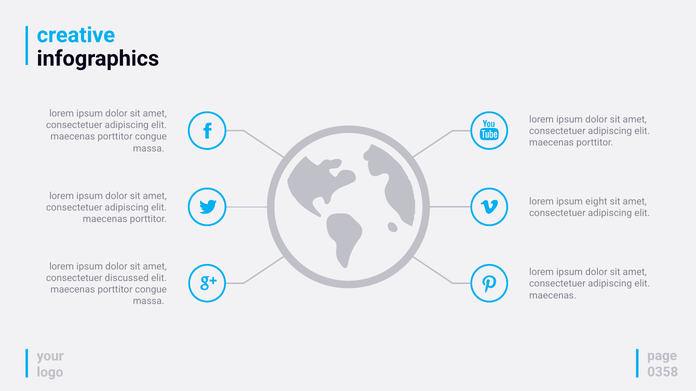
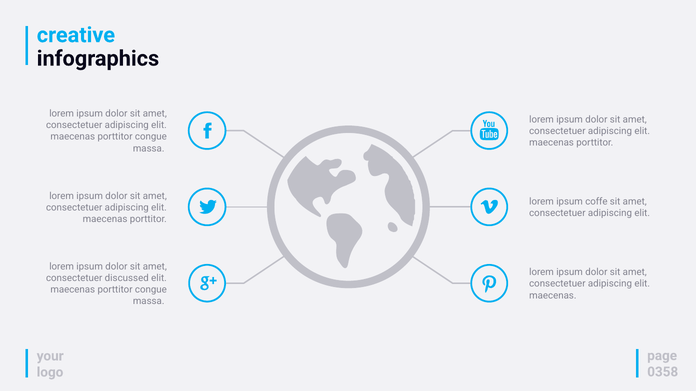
eight: eight -> coffe (596, 202)
